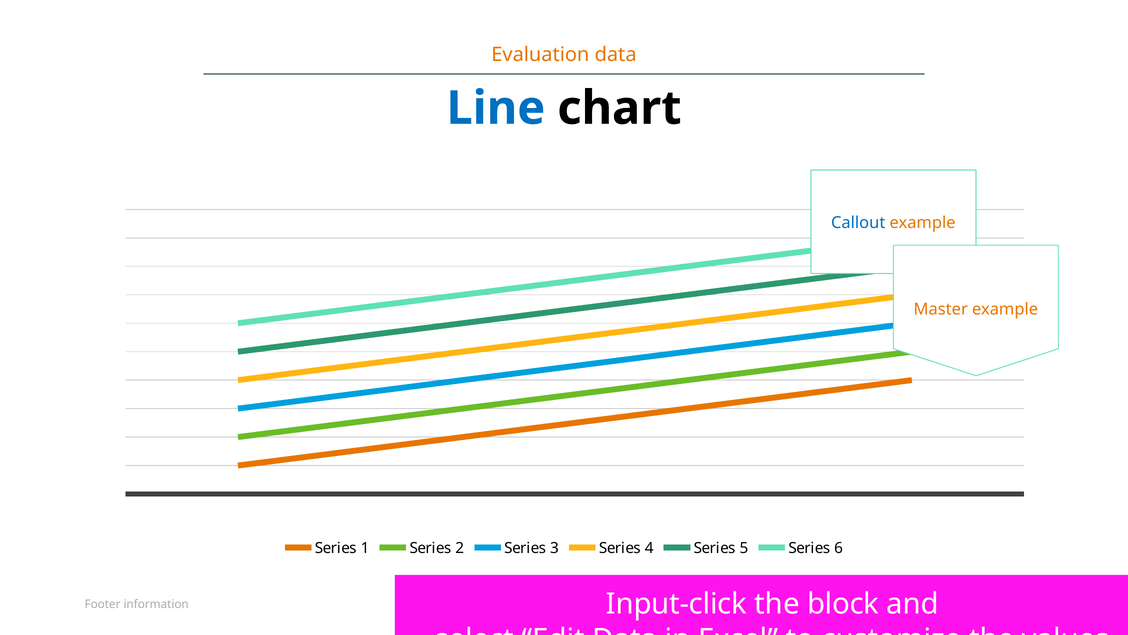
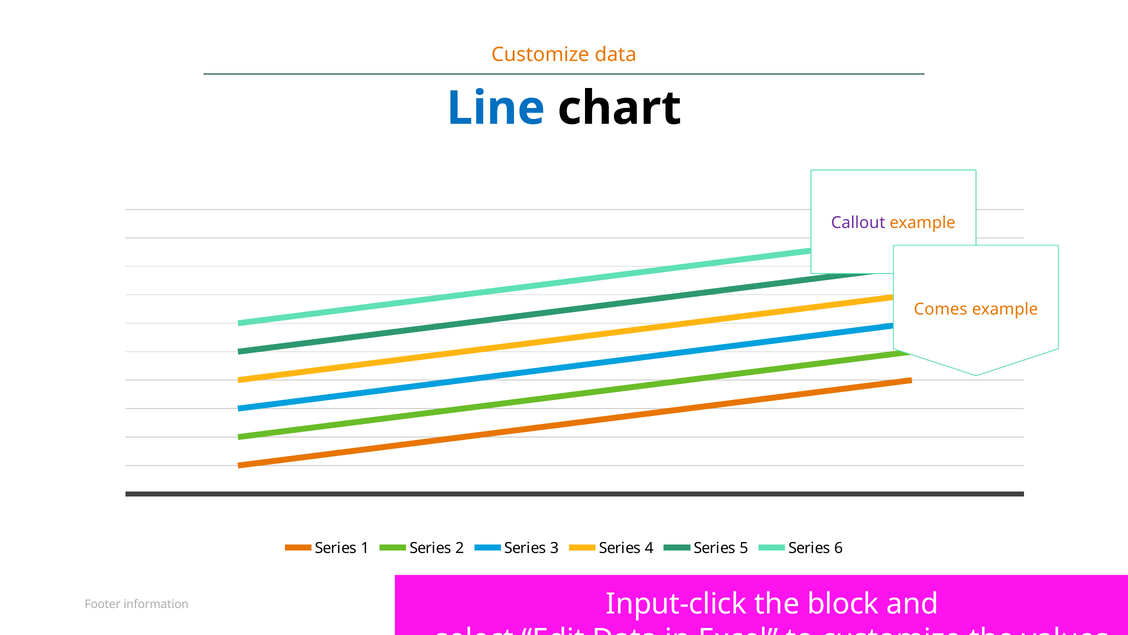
Evaluation: Evaluation -> Customize (540, 54)
Callout colour: blue -> purple (858, 223)
Master: Master -> Comes (941, 309)
